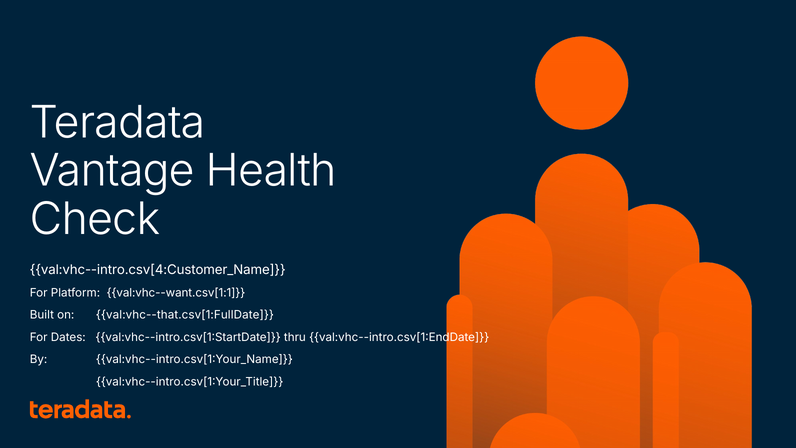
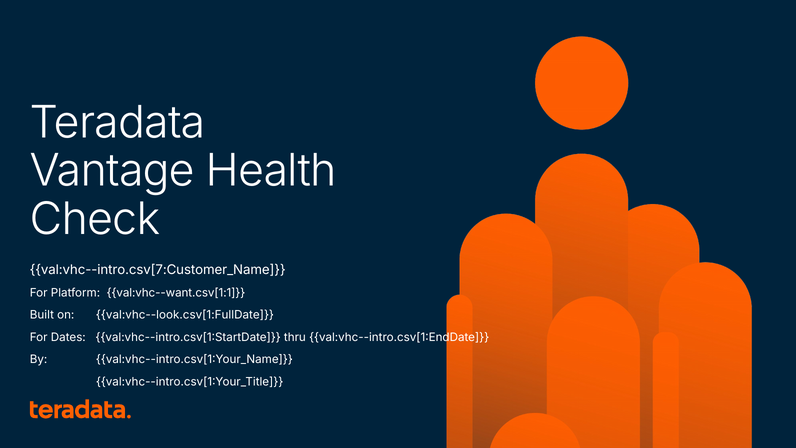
val:vhc--intro.csv[4:Customer_Name: val:vhc--intro.csv[4:Customer_Name -> val:vhc--intro.csv[7:Customer_Name (158, 270)
val:vhc--that.csv[1:FullDate: val:vhc--that.csv[1:FullDate -> val:vhc--look.csv[1:FullDate (185, 315)
